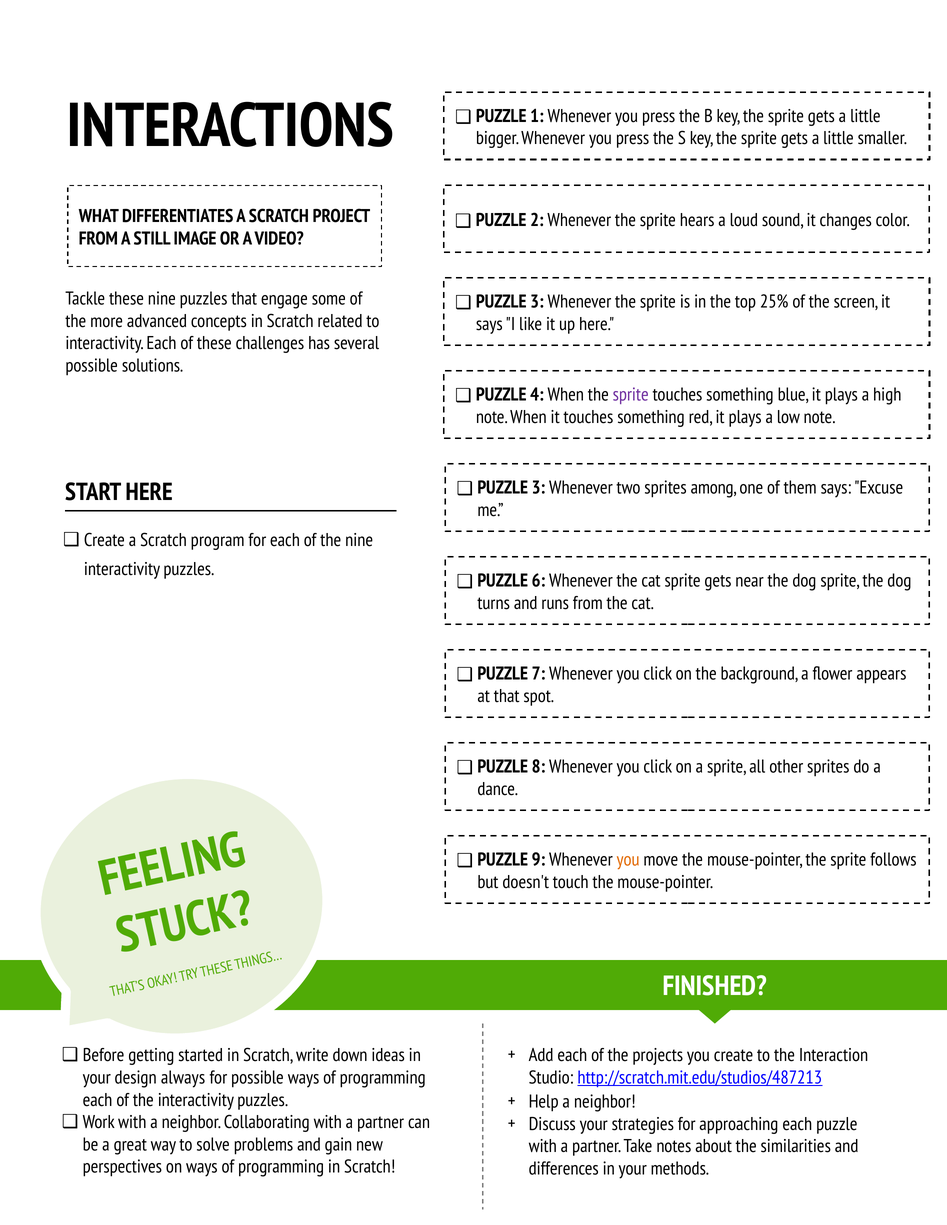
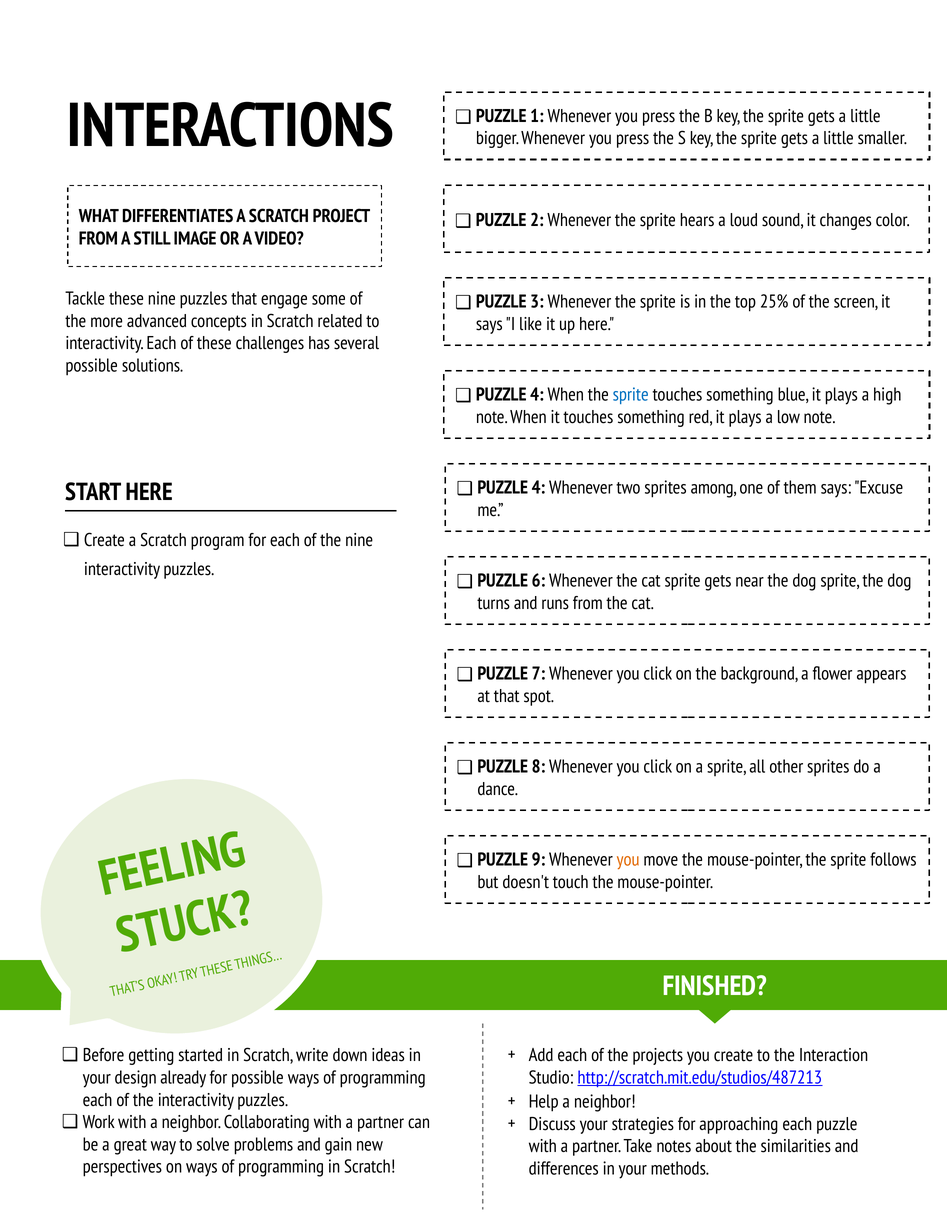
sprite colour: purple -> blue (631, 395)
3: 3 -> 4 (538, 488)
always: always -> already (183, 1078)
